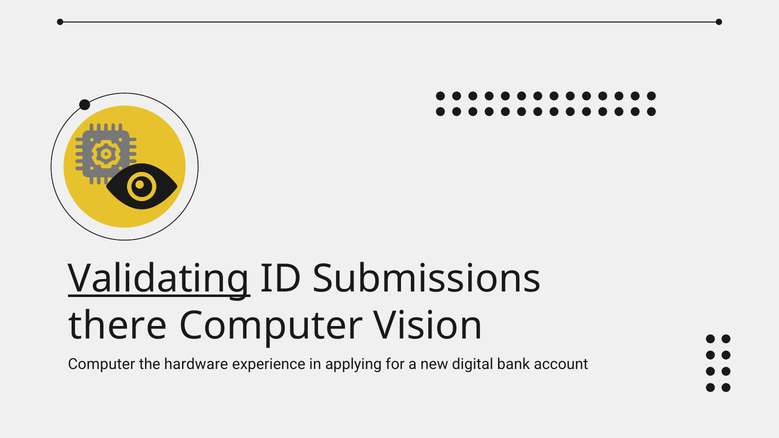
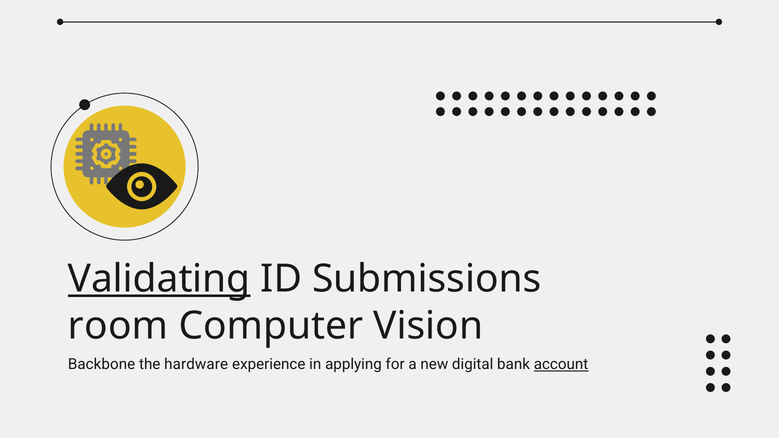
there: there -> room (118, 326)
Computer: Computer -> Backbone (102, 365)
account underline: none -> present (561, 365)
